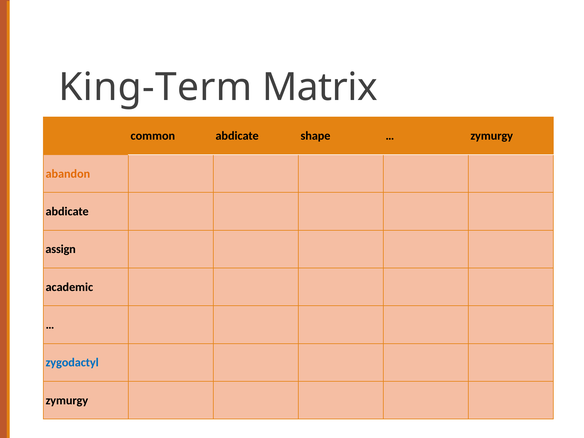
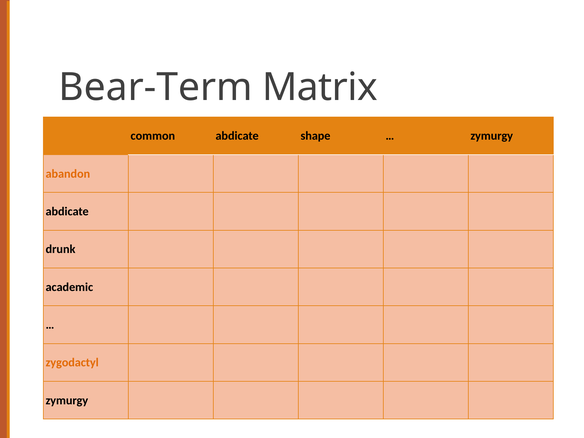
King-Term: King-Term -> Bear-Term (156, 87)
assign: assign -> drunk (61, 249)
zygodactyl colour: blue -> orange (72, 363)
